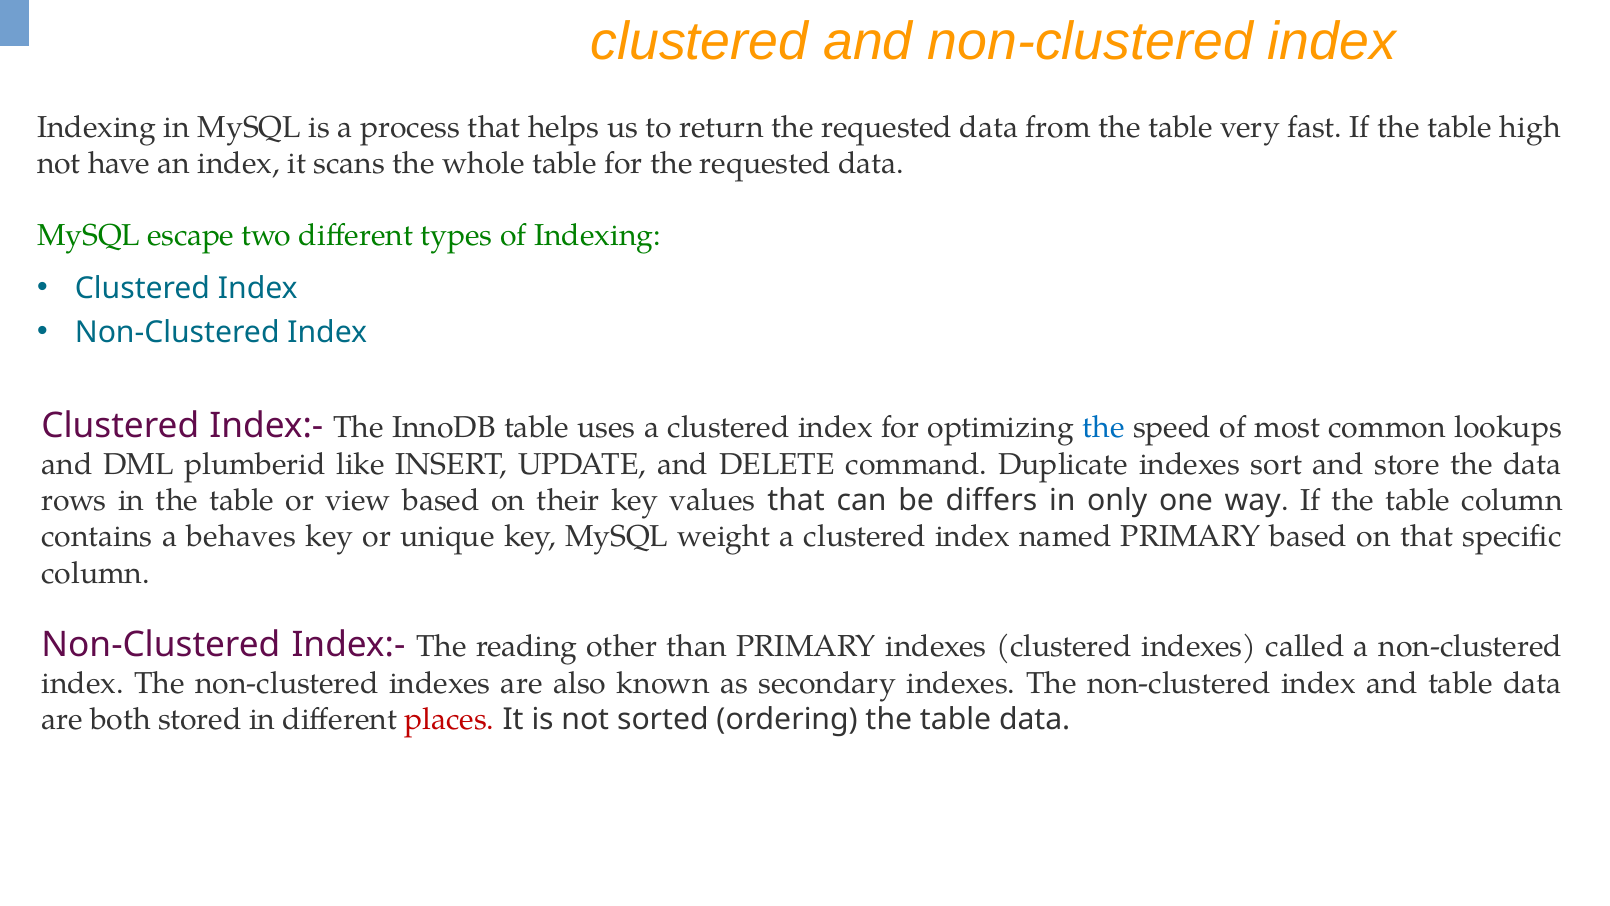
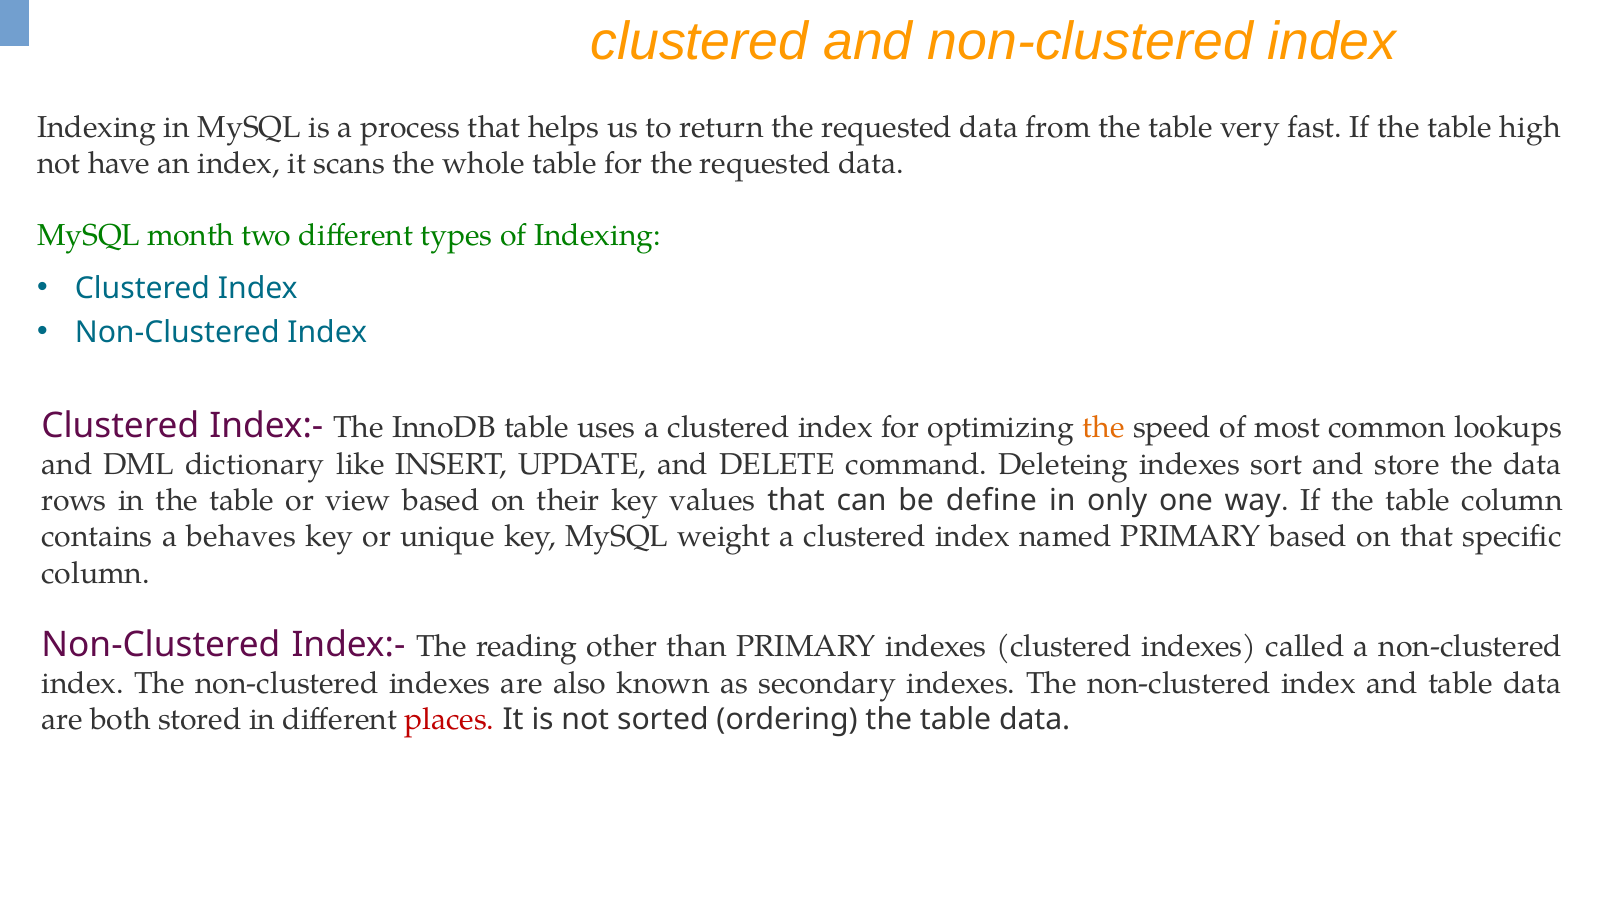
escape: escape -> month (191, 236)
the colour: blue -> orange (1103, 427)
plumberid: plumberid -> dictionary (255, 464)
Duplicate: Duplicate -> Deleteing (1063, 464)
differs: differs -> define (991, 500)
